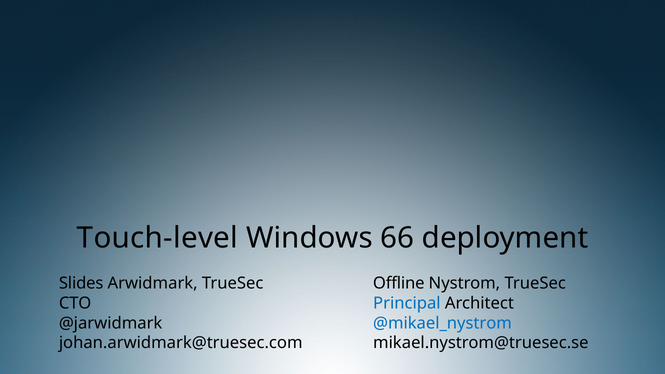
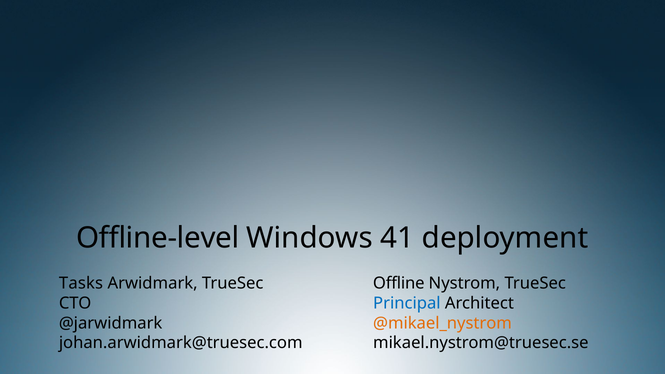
Touch-level: Touch-level -> Offline-level (158, 238)
66: 66 -> 41 (397, 238)
Slides: Slides -> Tasks (81, 283)
@mikael_nystrom colour: blue -> orange (442, 323)
